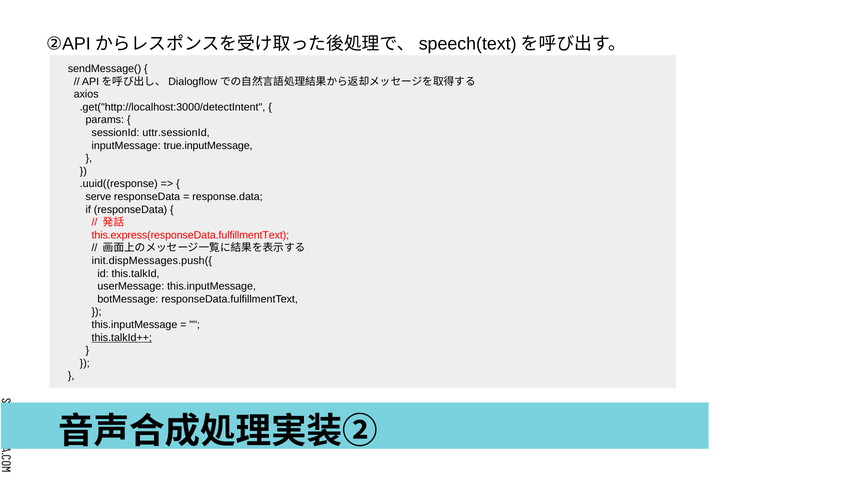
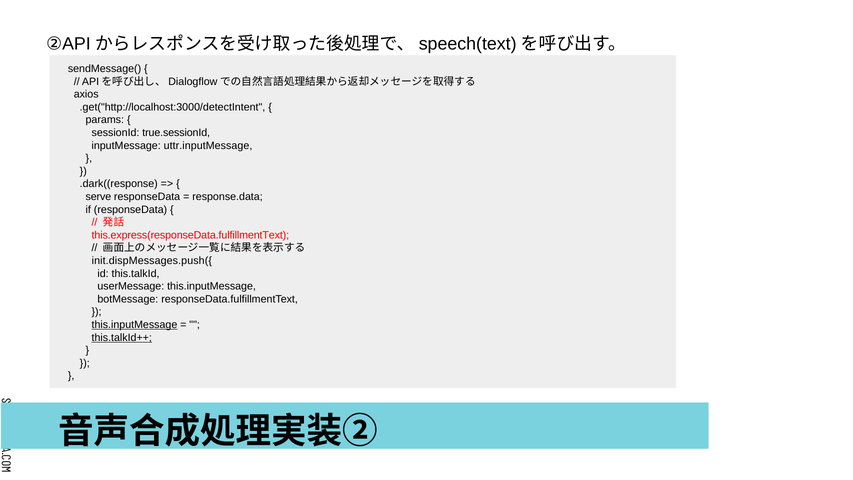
uttr.sessionId: uttr.sessionId -> true.sessionId (176, 133)
true.inputMessage: true.inputMessage -> uttr.inputMessage (208, 145)
.uuid((response: .uuid((response -> .dark((response (119, 184)
this.inputMessage underline: none -> present (134, 325)
